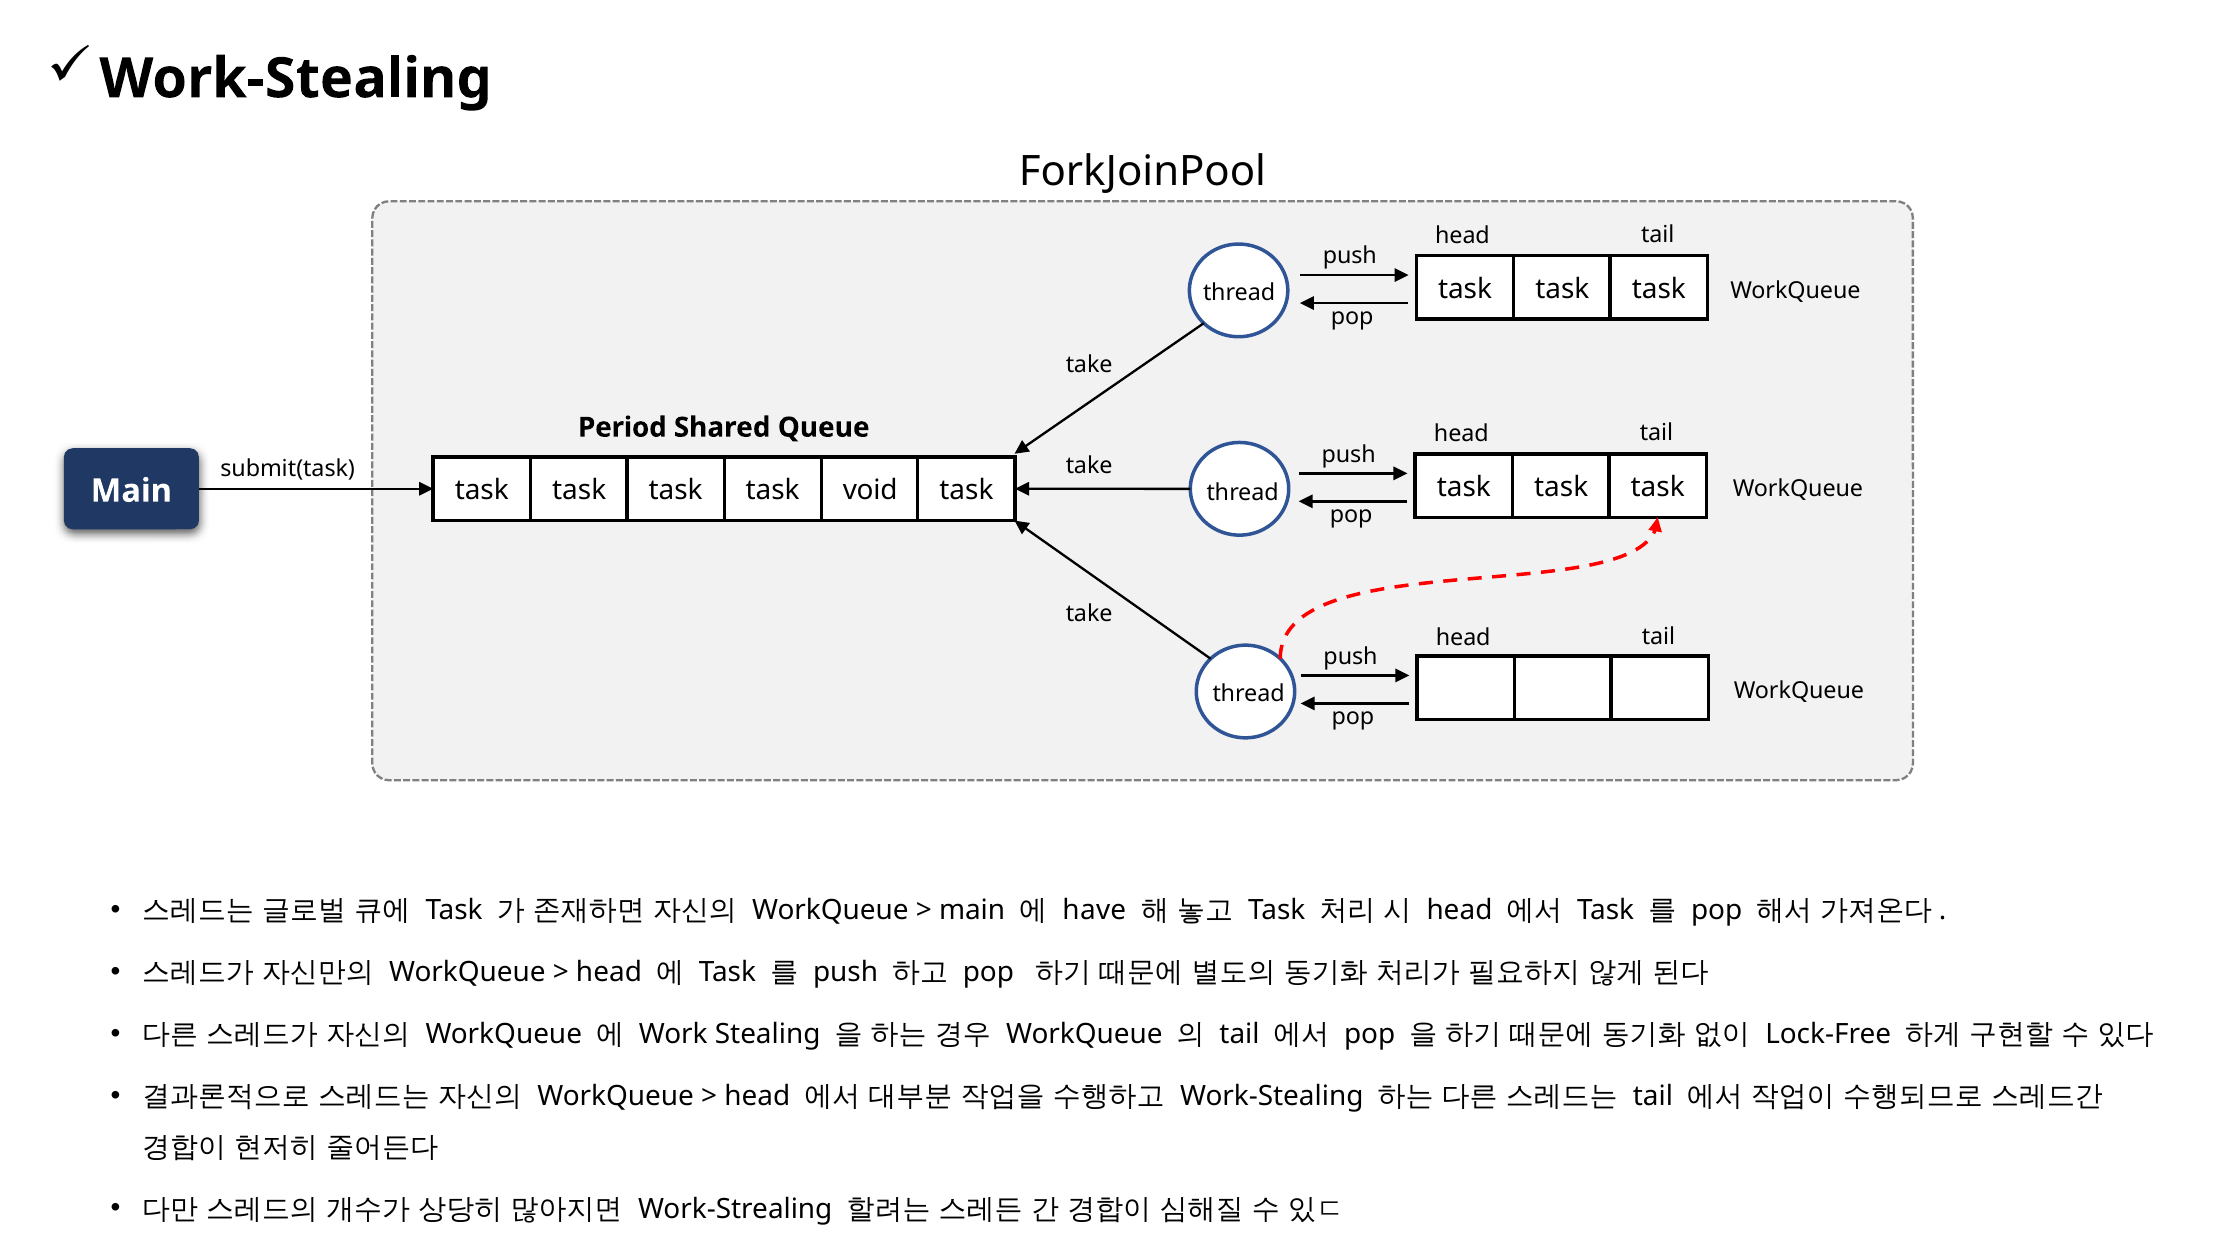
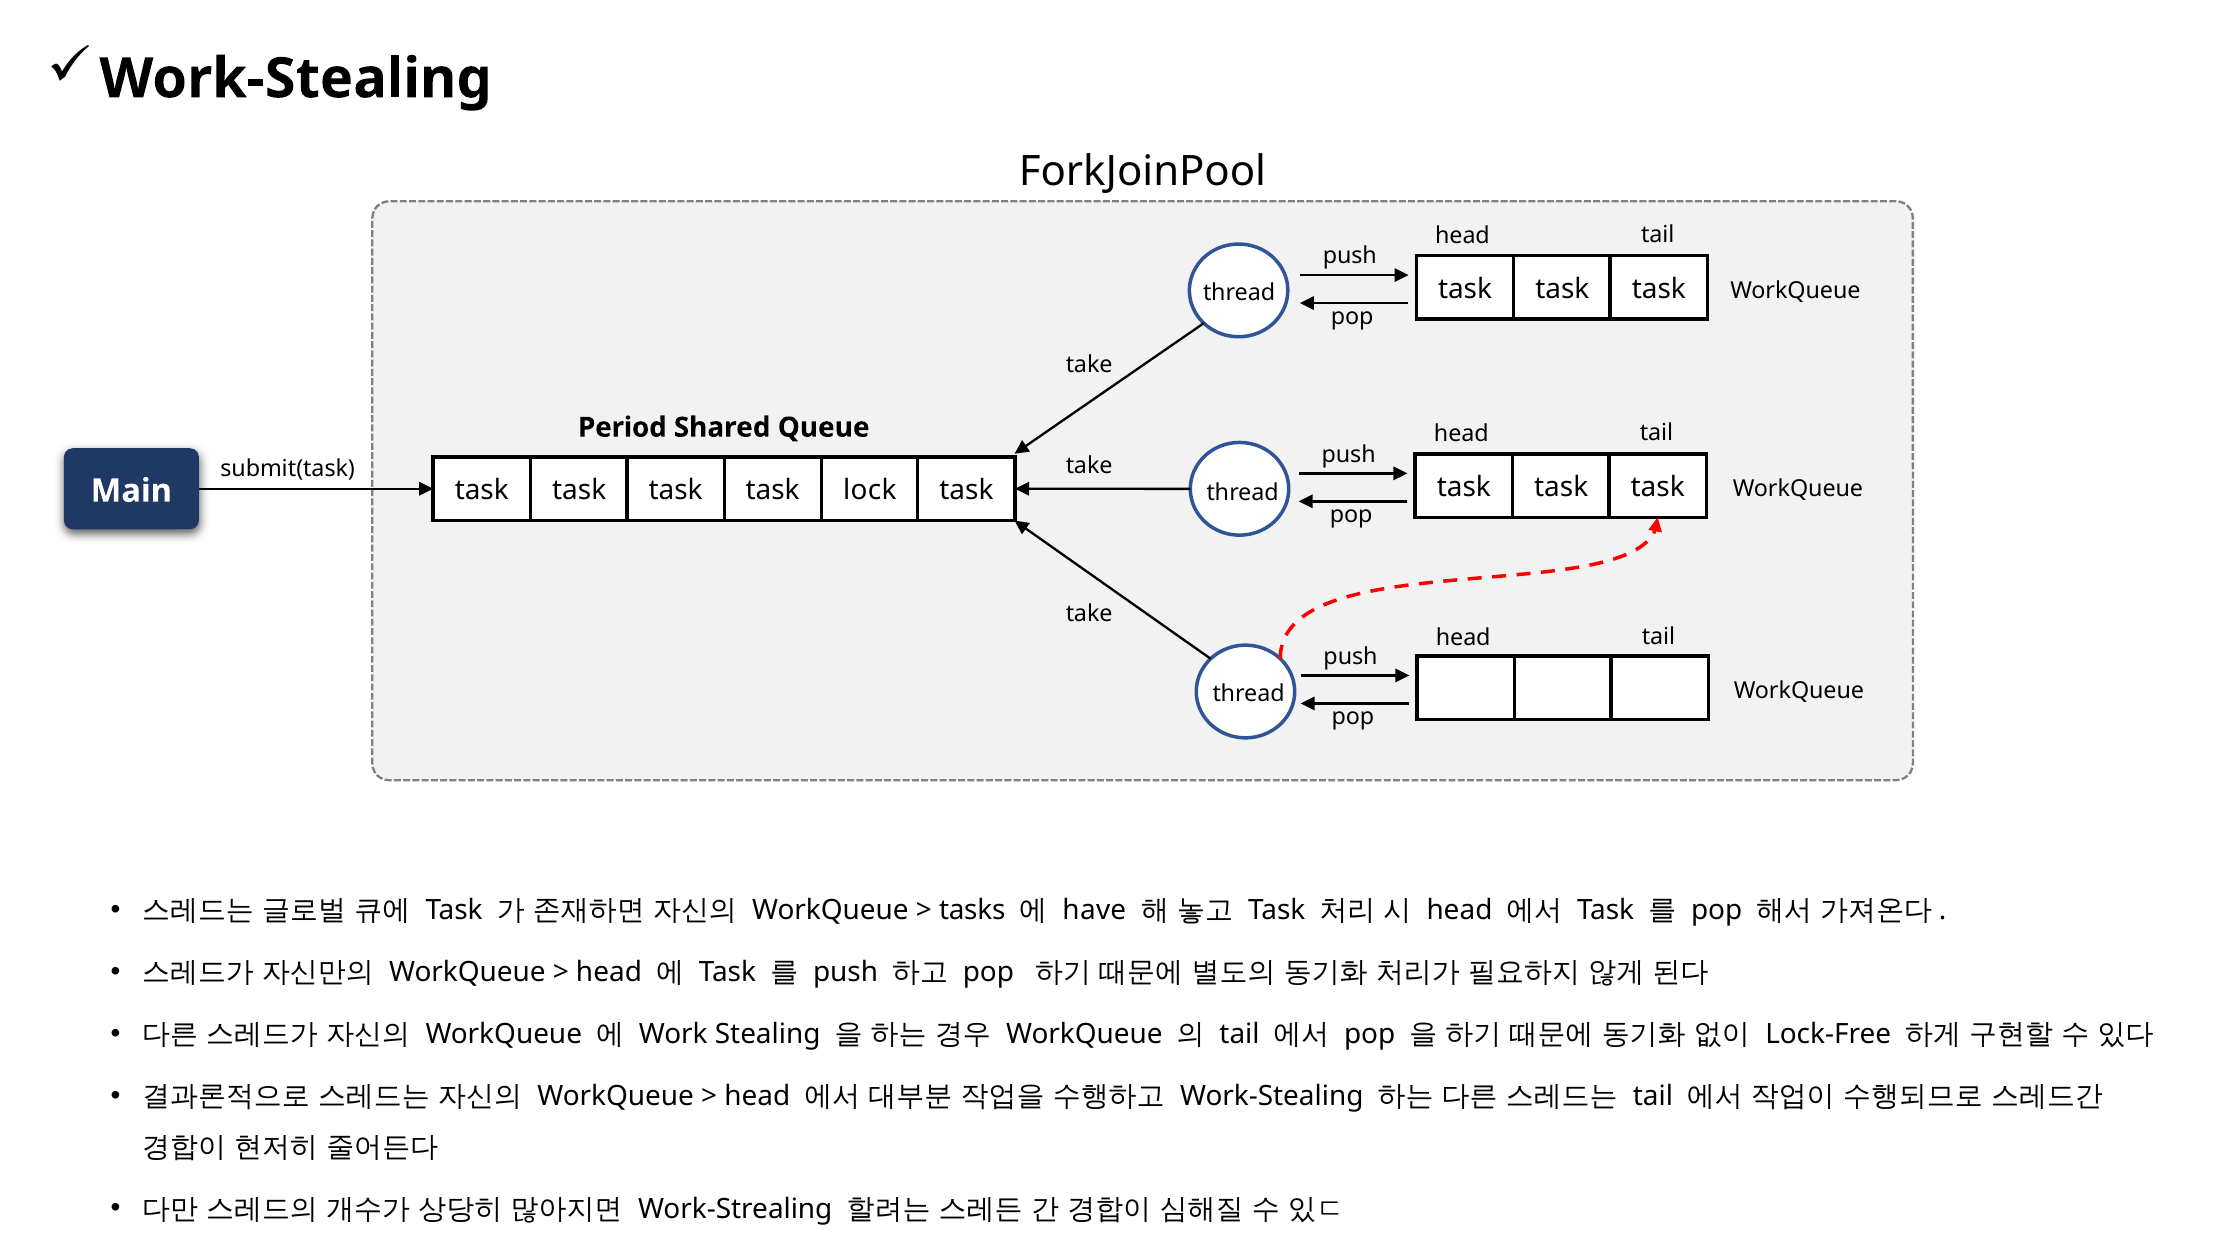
void: void -> lock (870, 491)
main: main -> tasks (972, 910)
